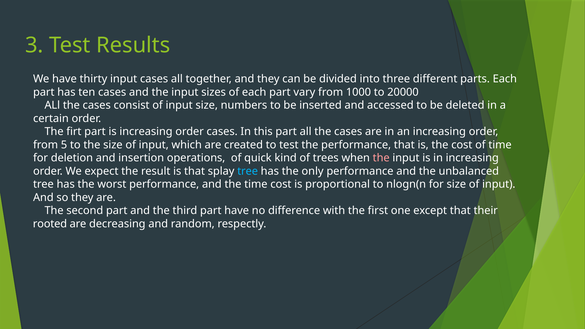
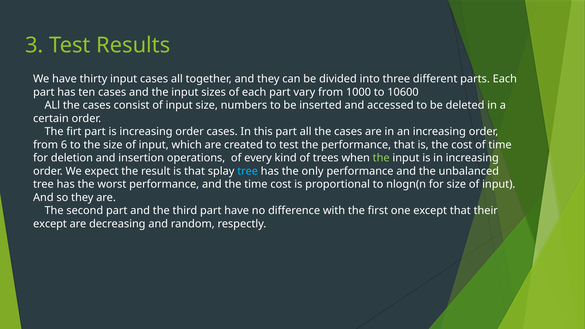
20000: 20000 -> 10600 (403, 92)
5: 5 -> 6 (64, 145)
quick: quick -> every (258, 158)
the colour: pink -> light green (381, 158)
rooted: rooted -> except (50, 224)
